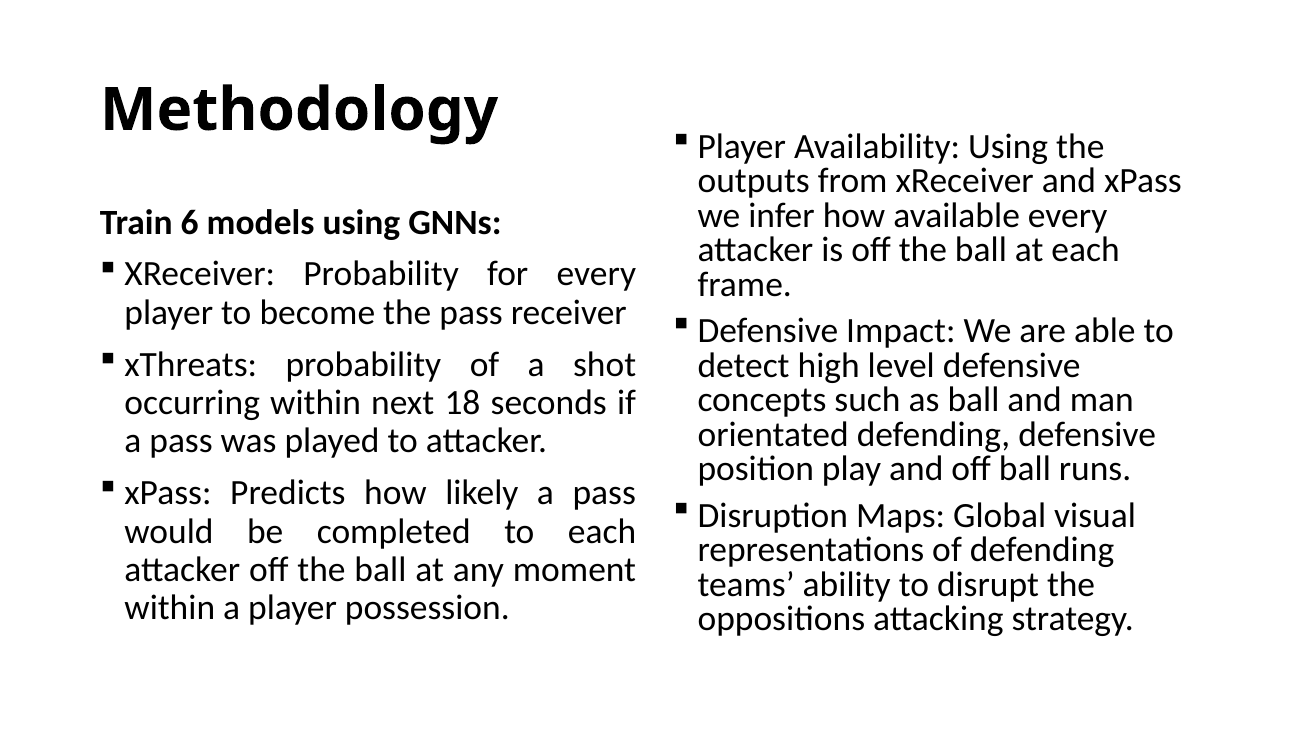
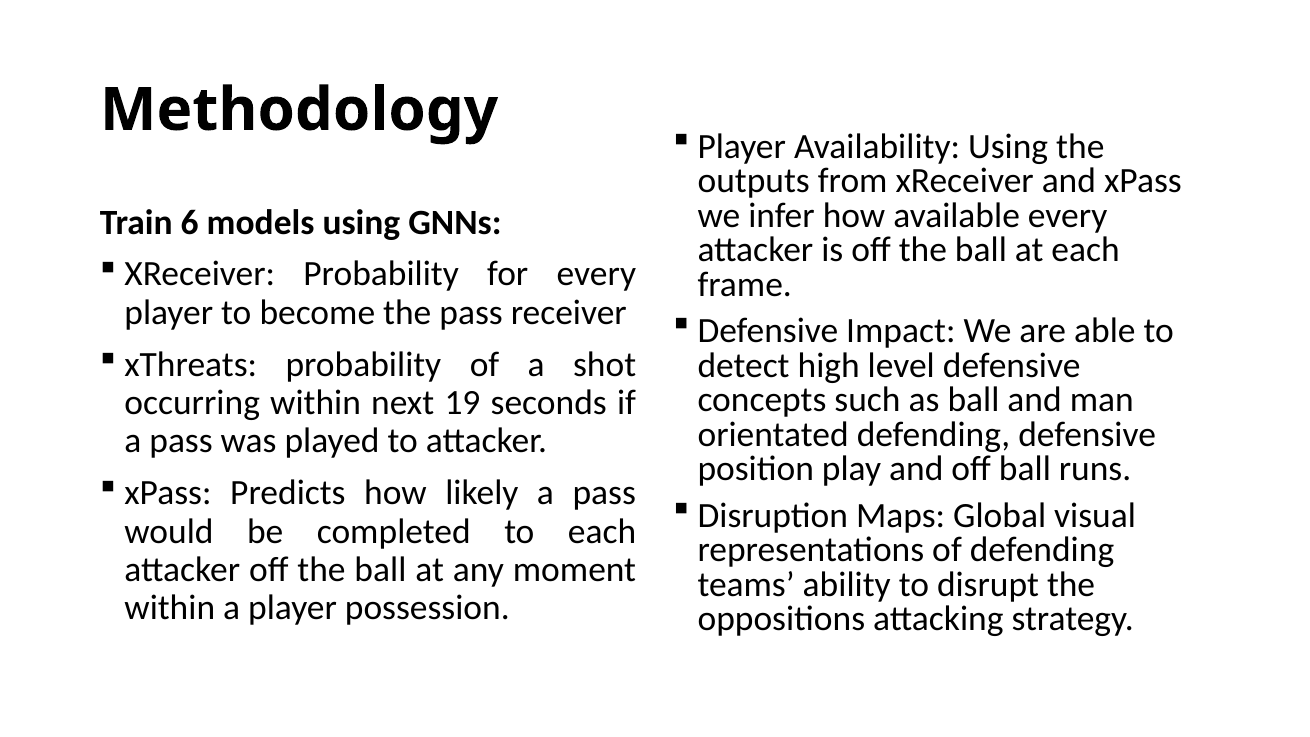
18: 18 -> 19 (462, 403)
